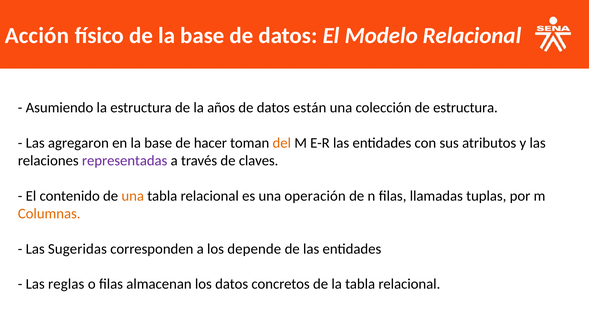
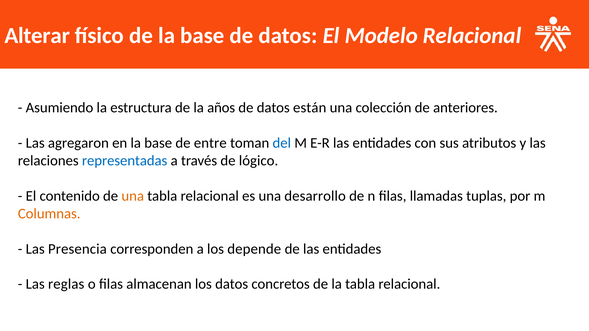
Acción: Acción -> Alterar (37, 36)
de estructura: estructura -> anteriores (465, 108)
hacer: hacer -> entre (210, 143)
del colour: orange -> blue (282, 143)
representadas colour: purple -> blue (125, 161)
claves: claves -> lógico (259, 161)
operación: operación -> desarrollo (315, 196)
Sugeridas: Sugeridas -> Presencia (77, 249)
